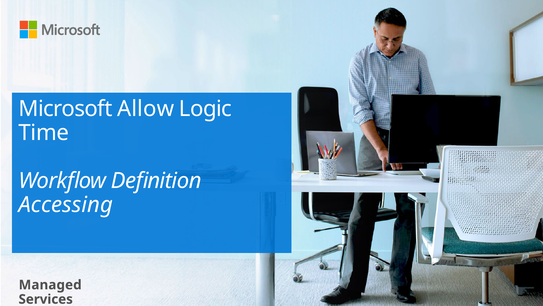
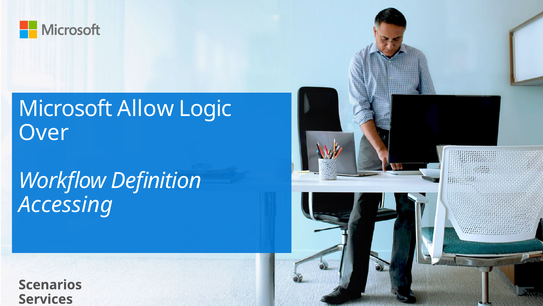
Time: Time -> Over (44, 133)
Managed: Managed -> Scenarios (50, 284)
